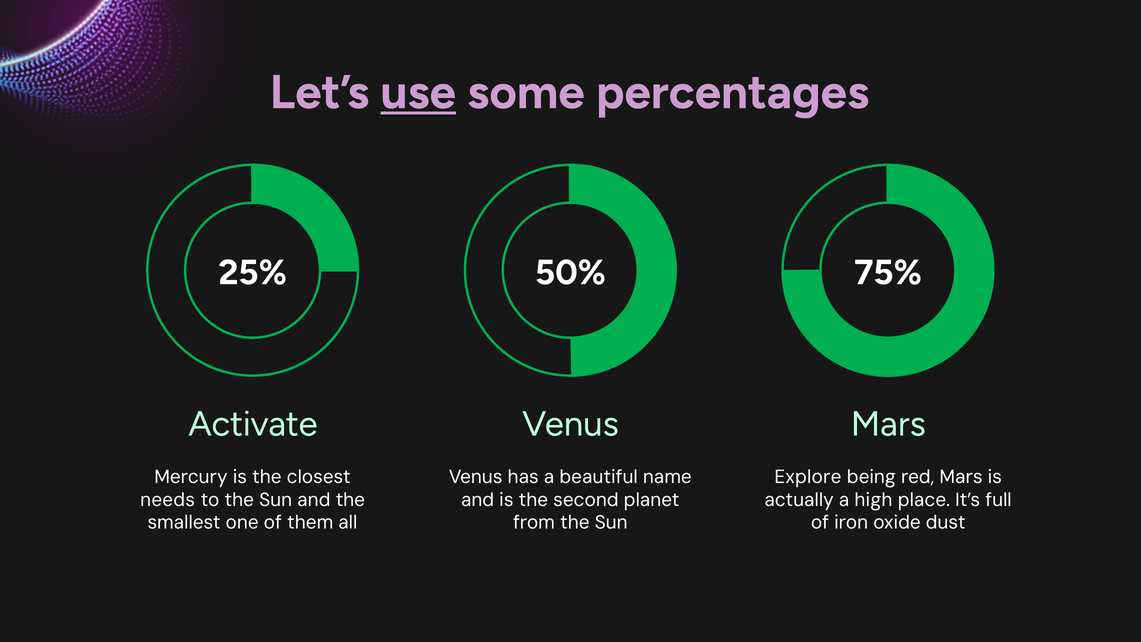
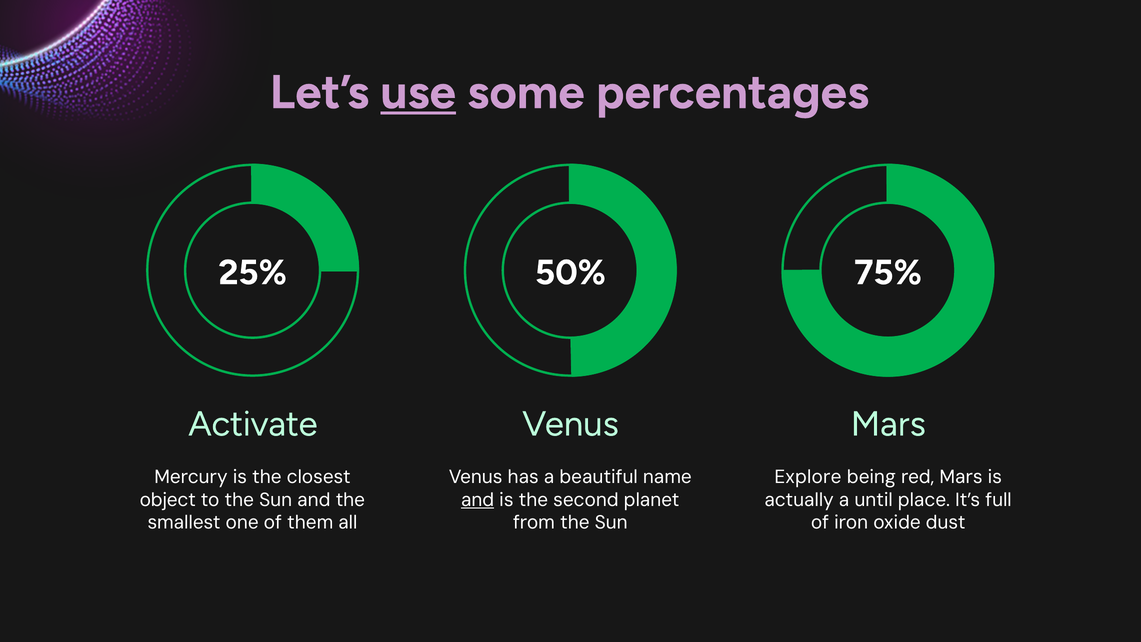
needs: needs -> object (168, 500)
and underline: none -> present (478, 500)
high: high -> until (874, 500)
